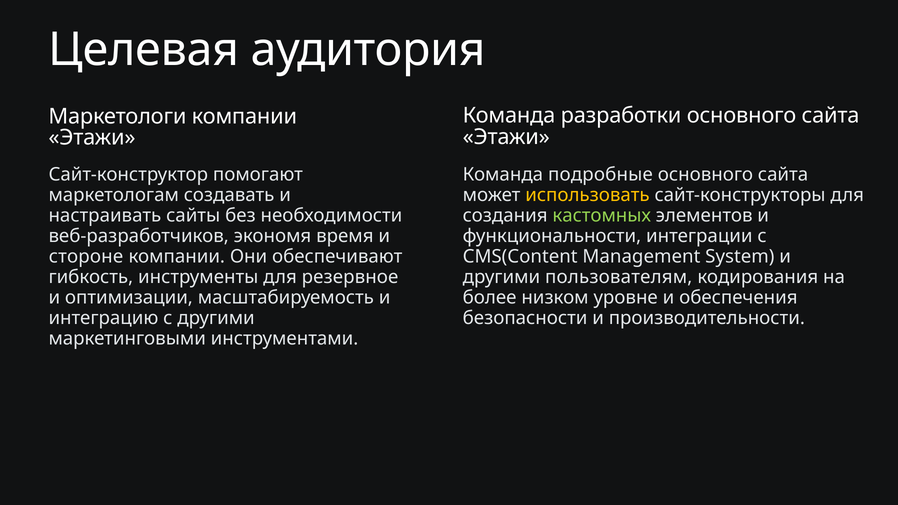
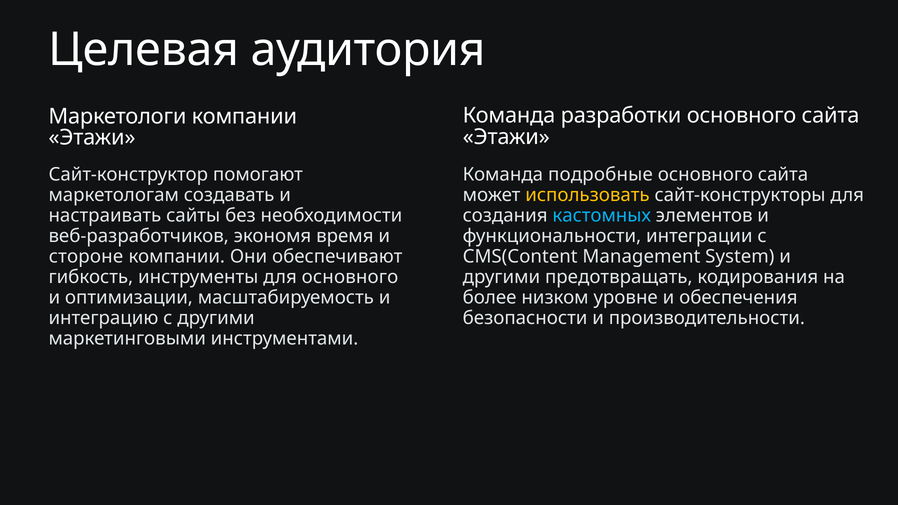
кастомных colour: light green -> light blue (602, 216)
для резервное: резервное -> основного (350, 277)
пользователям: пользователям -> предотвращать (619, 277)
